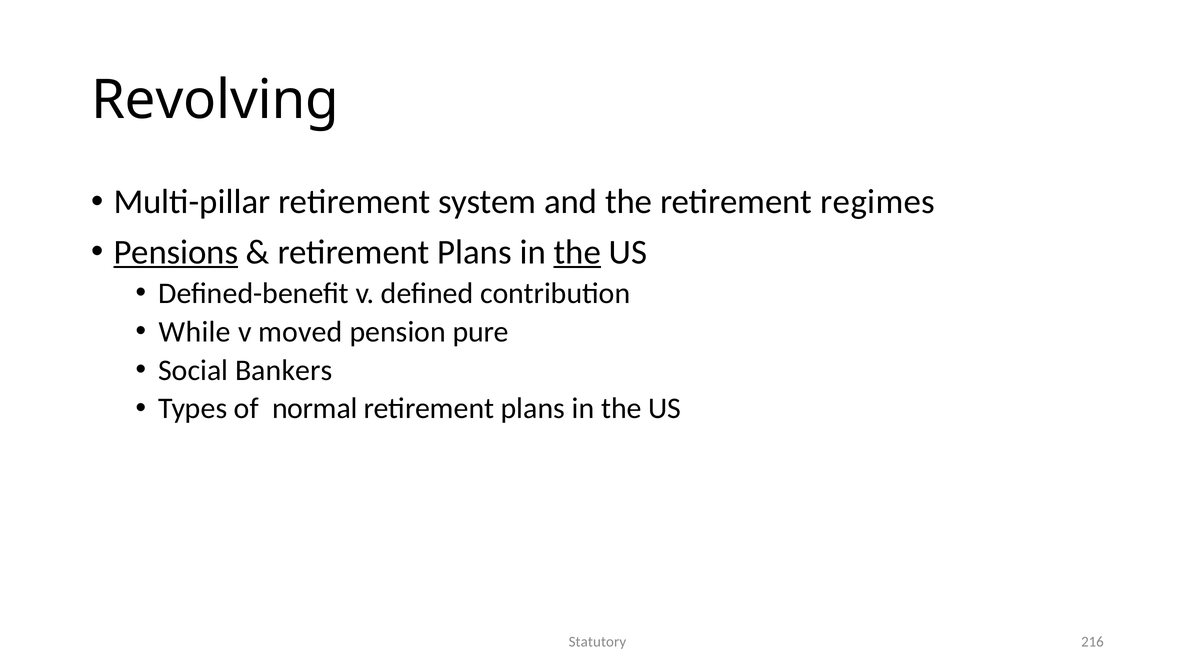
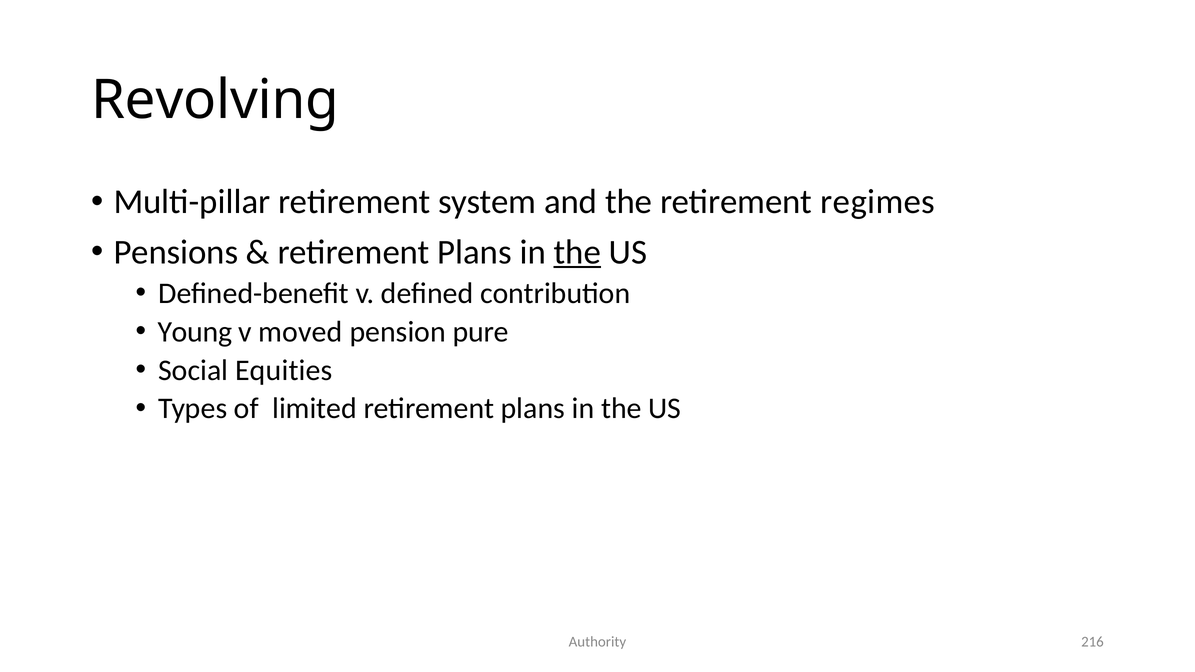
Pensions underline: present -> none (176, 252)
While: While -> Young (195, 332)
Bankers: Bankers -> Equities (284, 370)
normal: normal -> limited (315, 409)
Statutory: Statutory -> Authority (597, 642)
